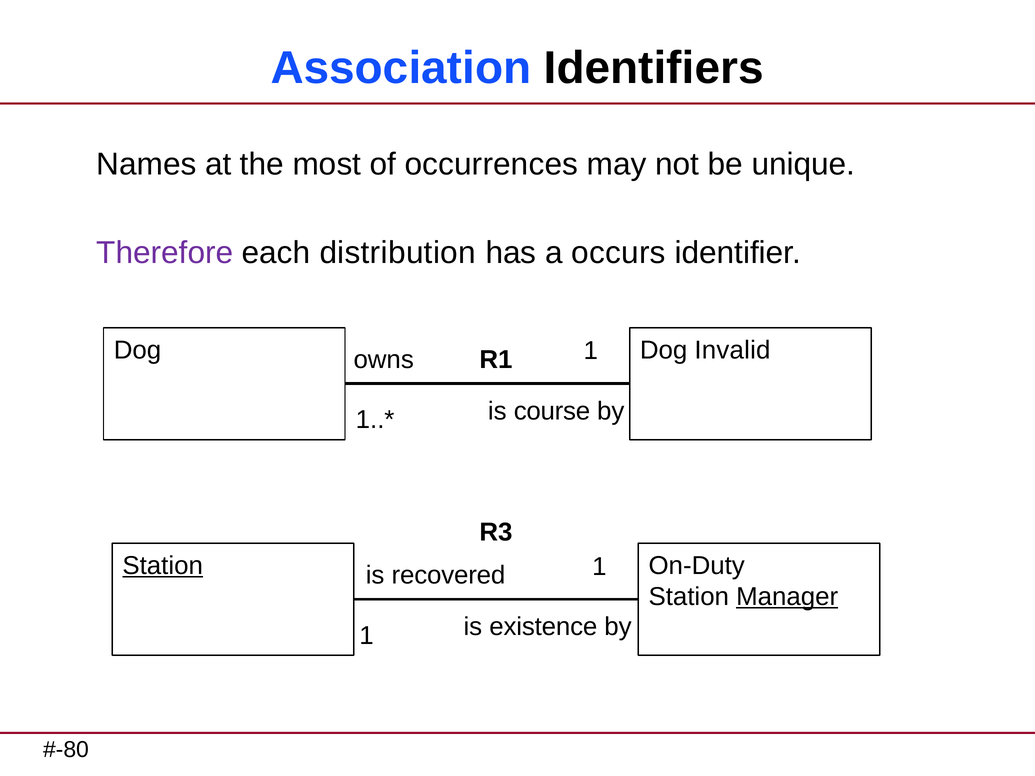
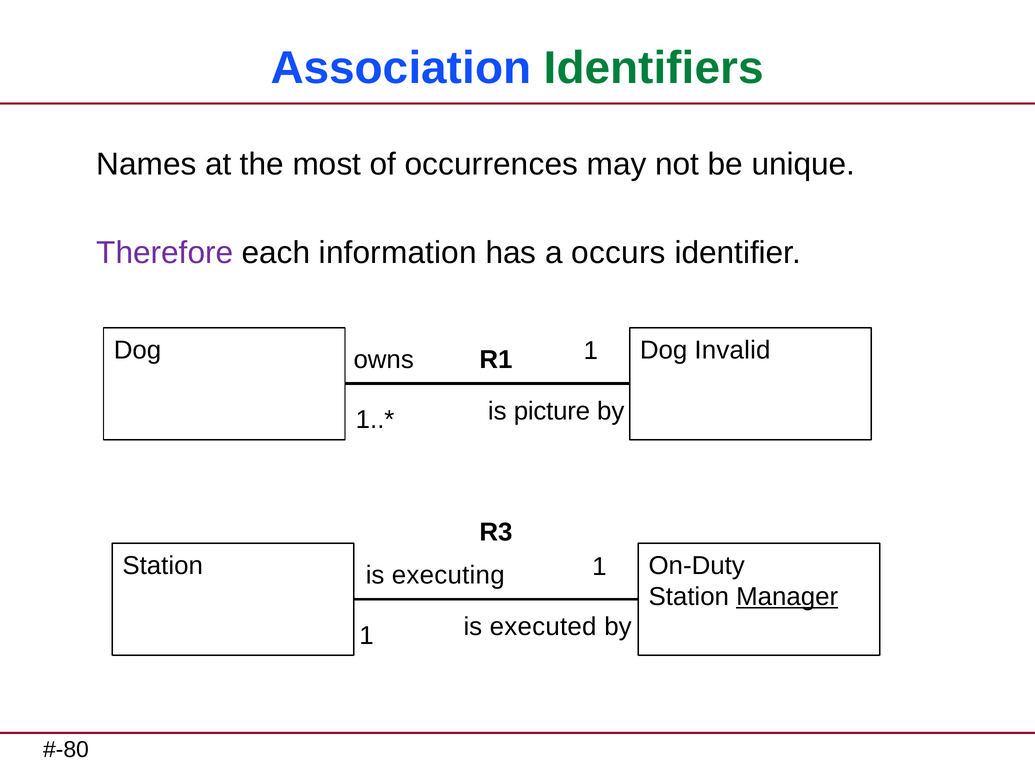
Identifiers colour: black -> green (654, 68)
distribution: distribution -> information (398, 253)
course: course -> picture (552, 411)
Station underline: present -> none (163, 566)
recovered: recovered -> executing (448, 575)
existence: existence -> executed (543, 627)
